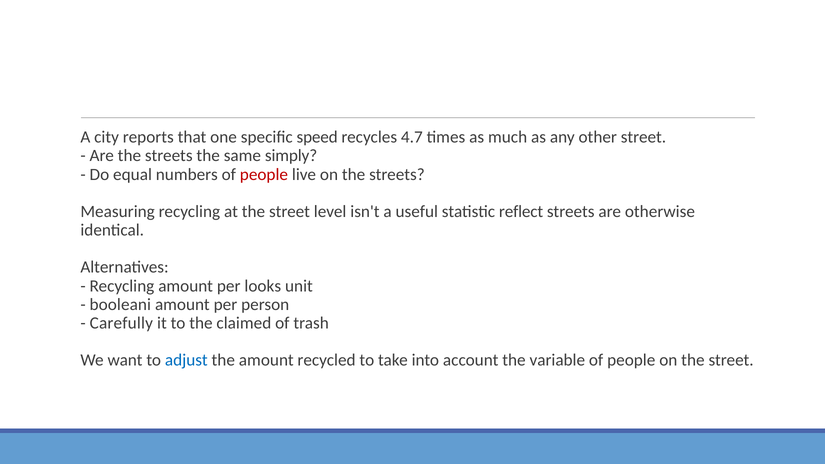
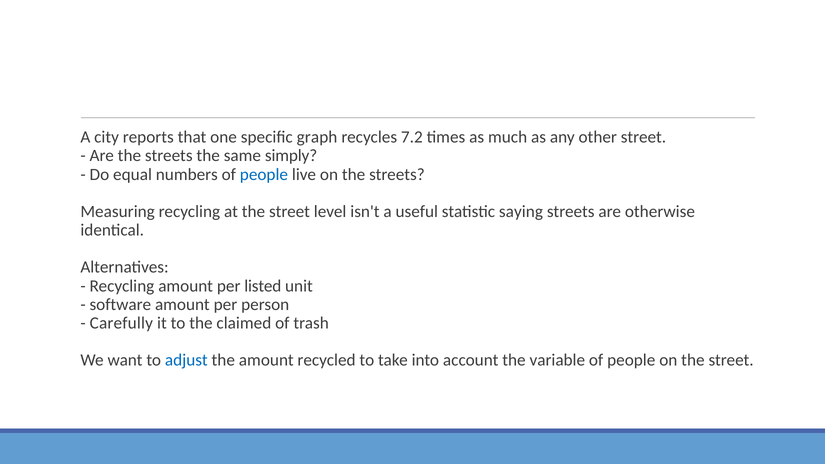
speed: speed -> graph (317, 137)
4.7: 4.7 -> 7.2 (412, 137)
people colour: red -> blue (264, 174)
reflect: reflect -> saying (521, 212)
looks: looks -> listed (263, 286)
booleani: booleani -> software (120, 304)
